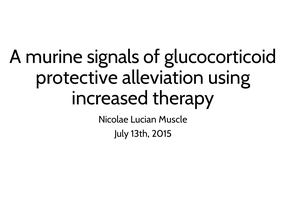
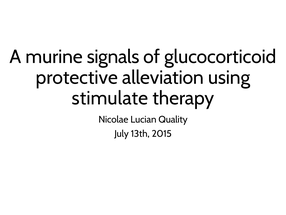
increased: increased -> stimulate (110, 98)
Muscle: Muscle -> Quality (173, 119)
